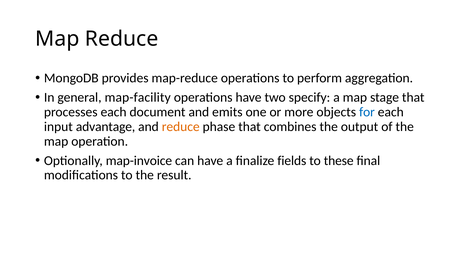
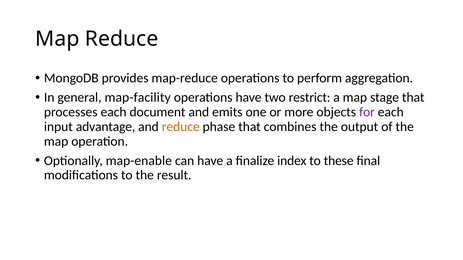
specify: specify -> restrict (310, 98)
for colour: blue -> purple (367, 112)
map-invoice: map-invoice -> map-enable (139, 161)
fields: fields -> index (292, 161)
